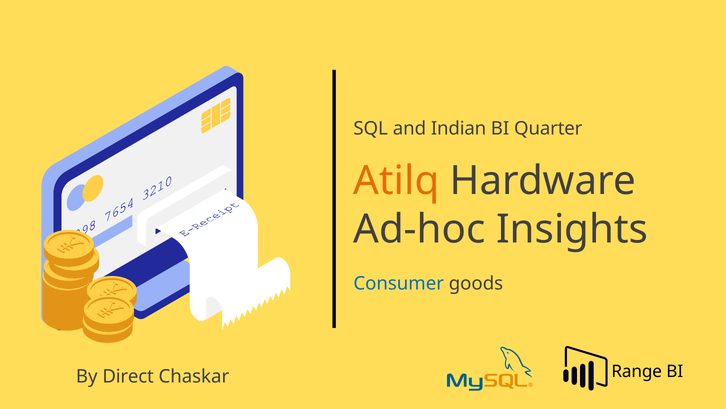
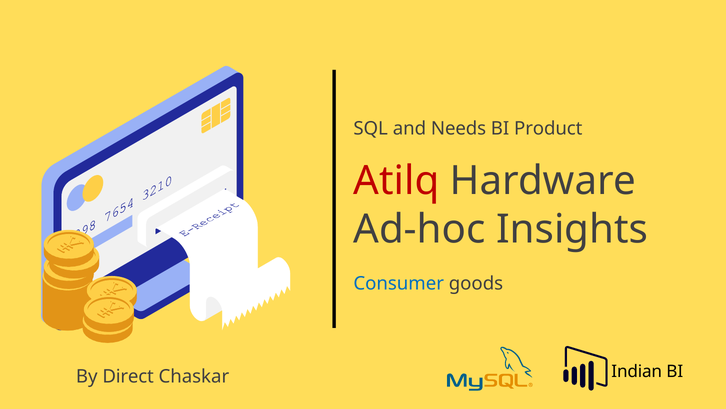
Indian: Indian -> Needs (459, 128)
Quarter: Quarter -> Product (548, 128)
Atilq colour: orange -> red (396, 181)
Range: Range -> Indian (637, 371)
